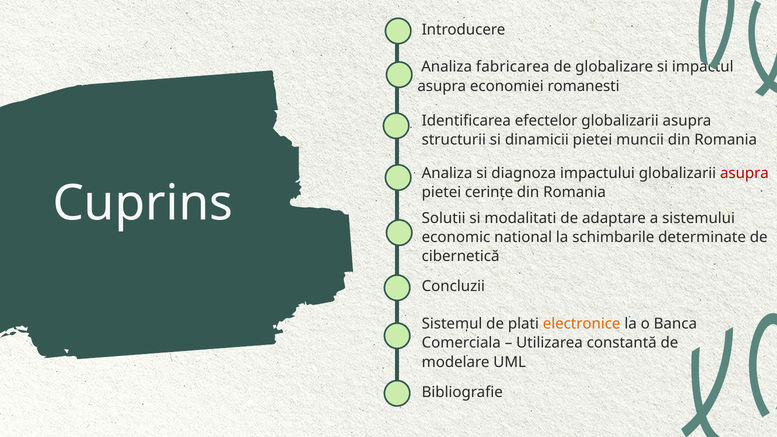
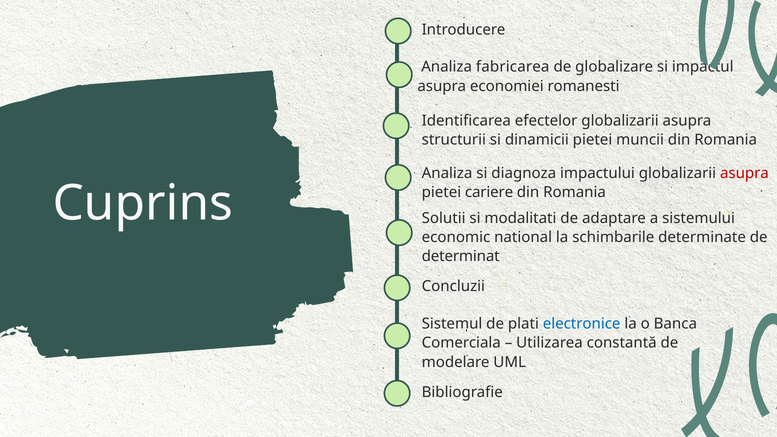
cerințe: cerințe -> cariere (489, 192)
cibernetică: cibernetică -> determinat (461, 256)
electronice colour: orange -> blue (582, 324)
